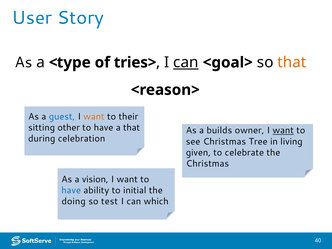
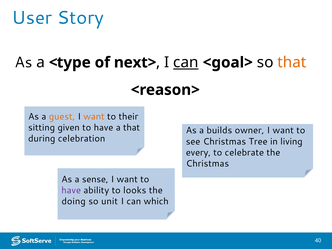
tries>: tries> -> next> (135, 62)
guest colour: blue -> orange (62, 116)
other: other -> given (69, 128)
want underline: present -> none (283, 130)
given: given -> every (198, 153)
vision: vision -> sense (95, 179)
have colour: blue -> purple (71, 190)
initial: initial -> looks (135, 190)
test: test -> unit (110, 201)
